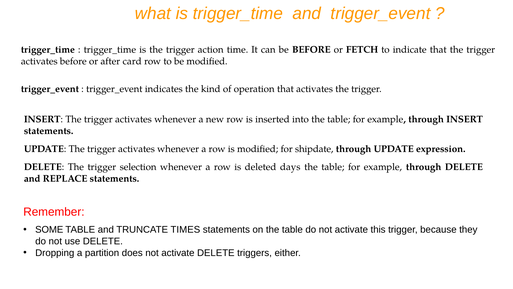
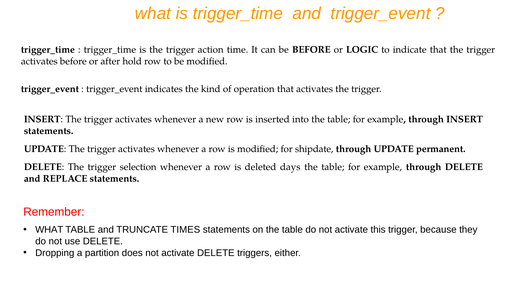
FETCH: FETCH -> LOGIC (362, 50)
card: card -> hold (132, 61)
expression: expression -> permanent (441, 149)
SOME: SOME -> WHAT (49, 229)
